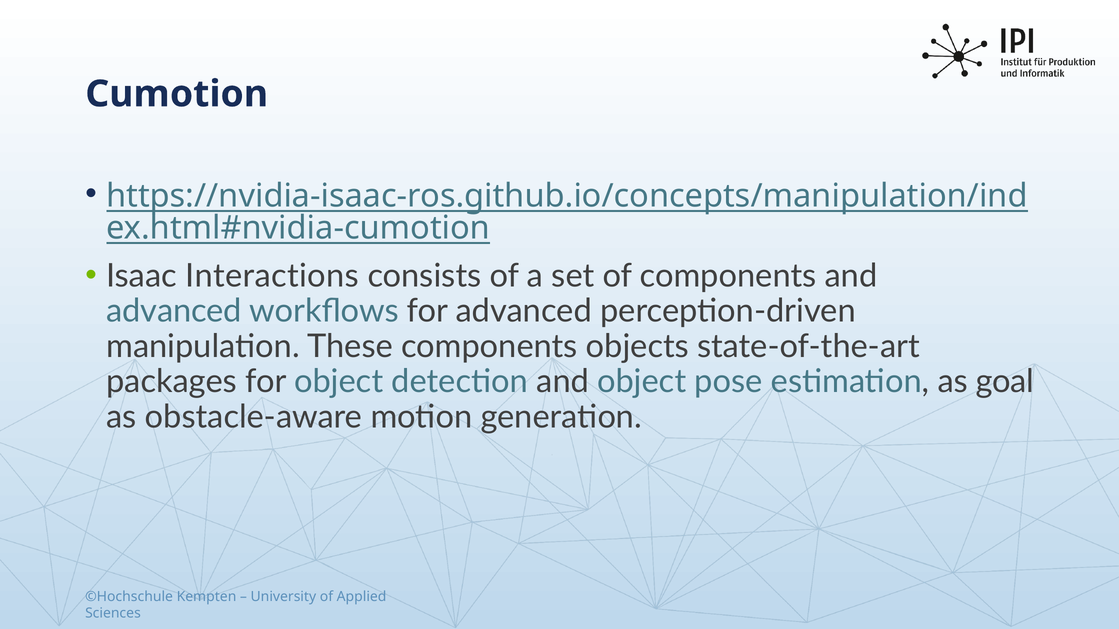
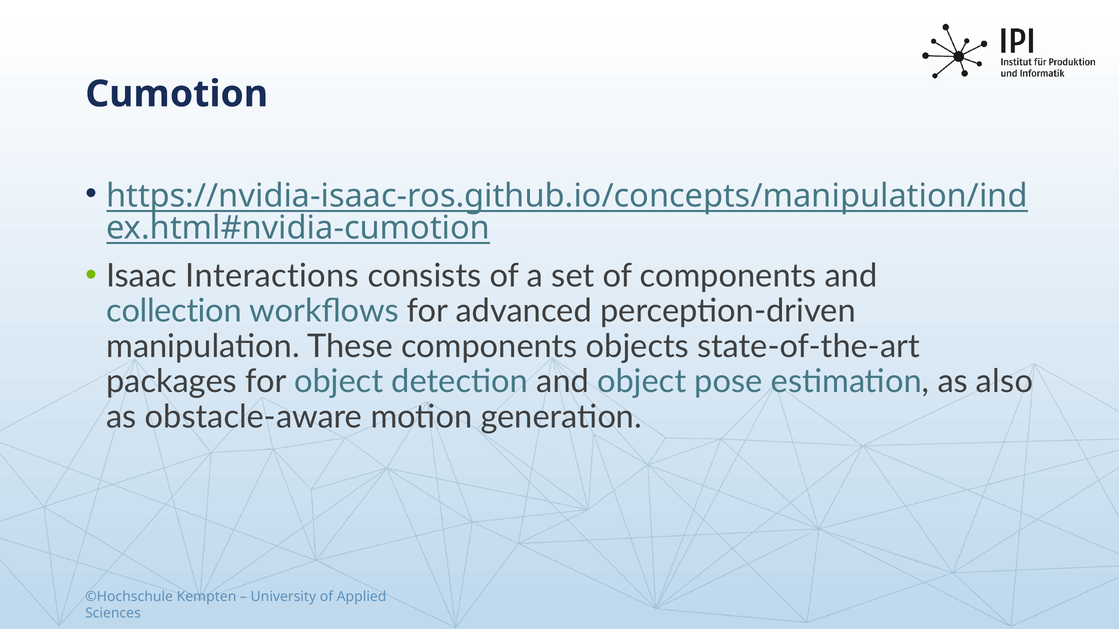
advanced: advanced -> collection (174, 311)
goal: goal -> also (1004, 382)
